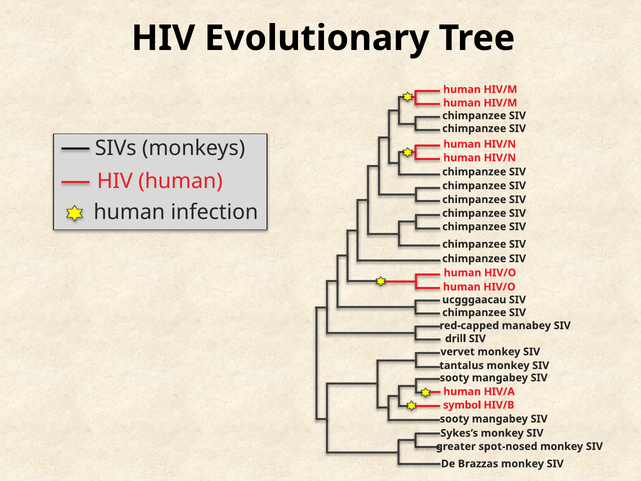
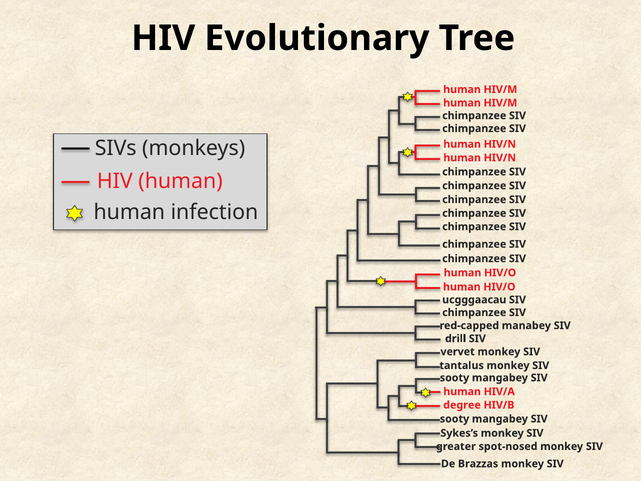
symbol: symbol -> degree (462, 405)
